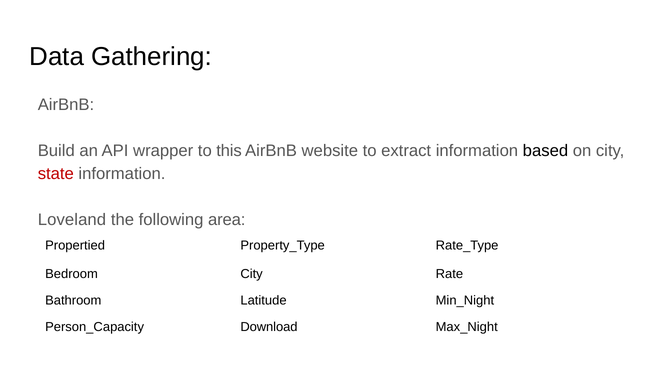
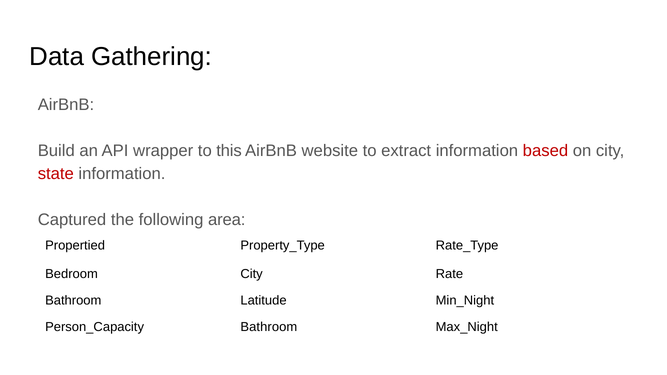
based colour: black -> red (545, 151)
Loveland: Loveland -> Captured (72, 220)
Download: Download -> Bathroom (269, 327)
